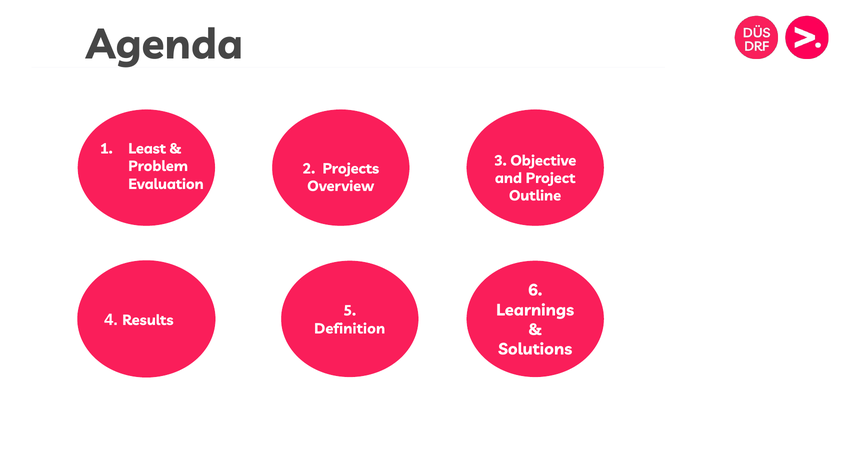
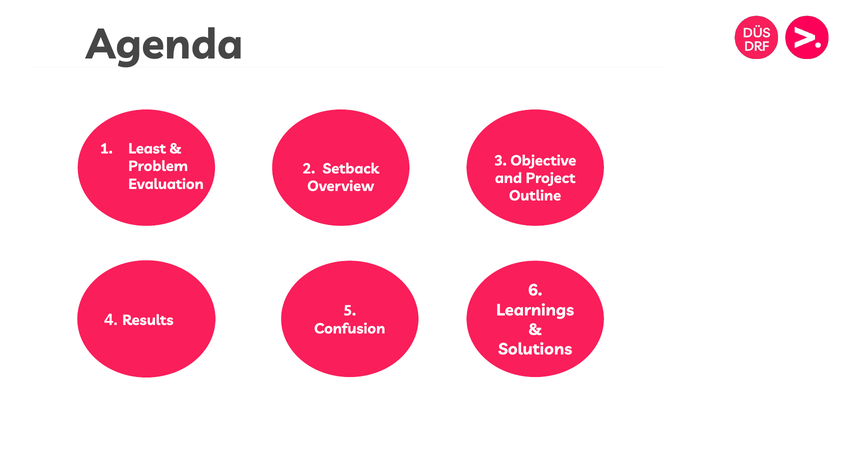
Projects: Projects -> Setback (351, 169)
Definition: Definition -> Confusion (350, 329)
